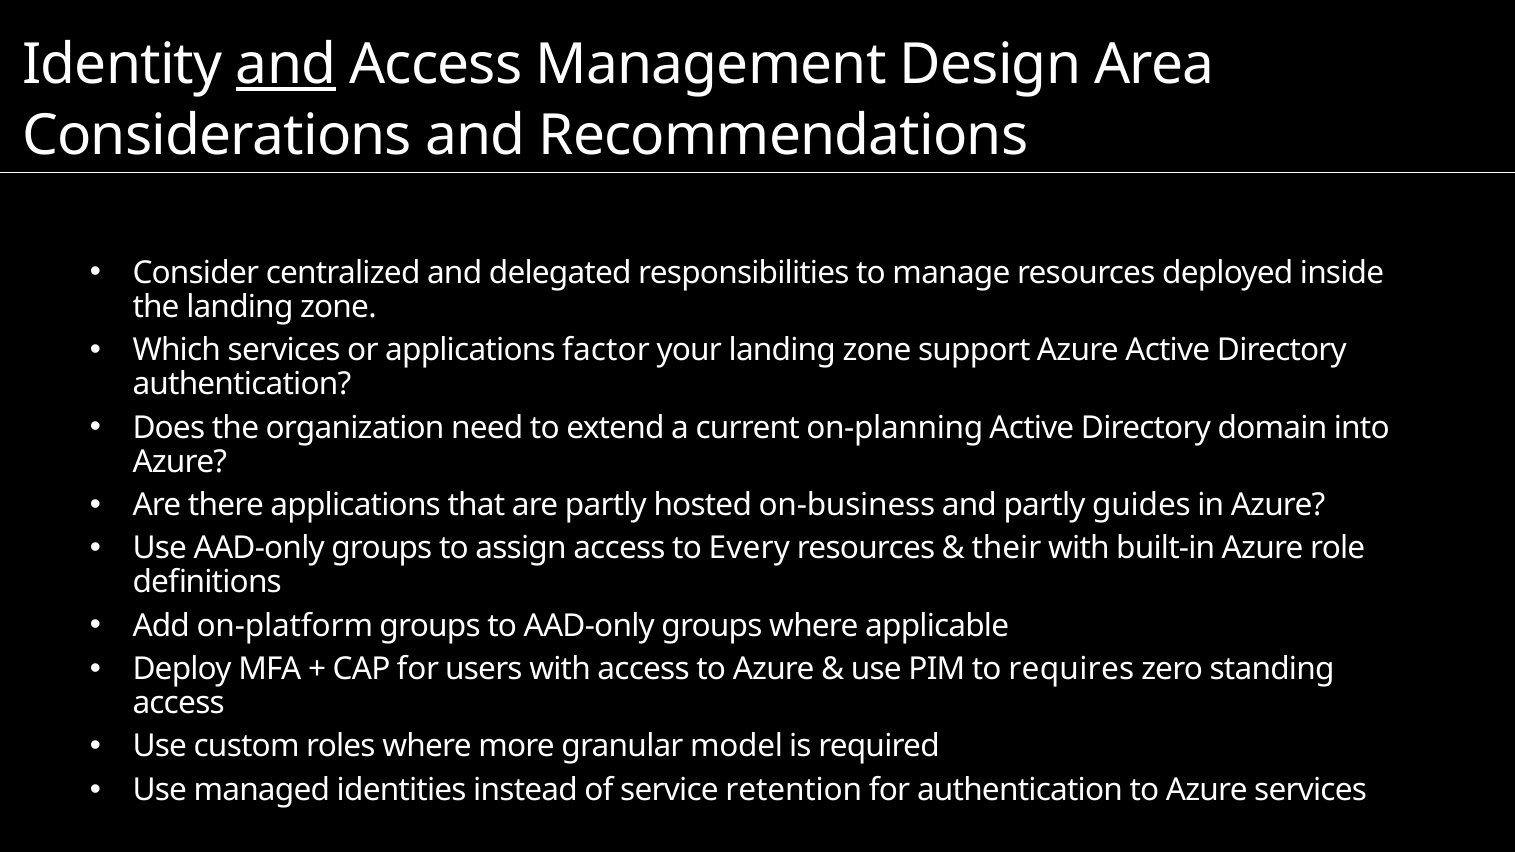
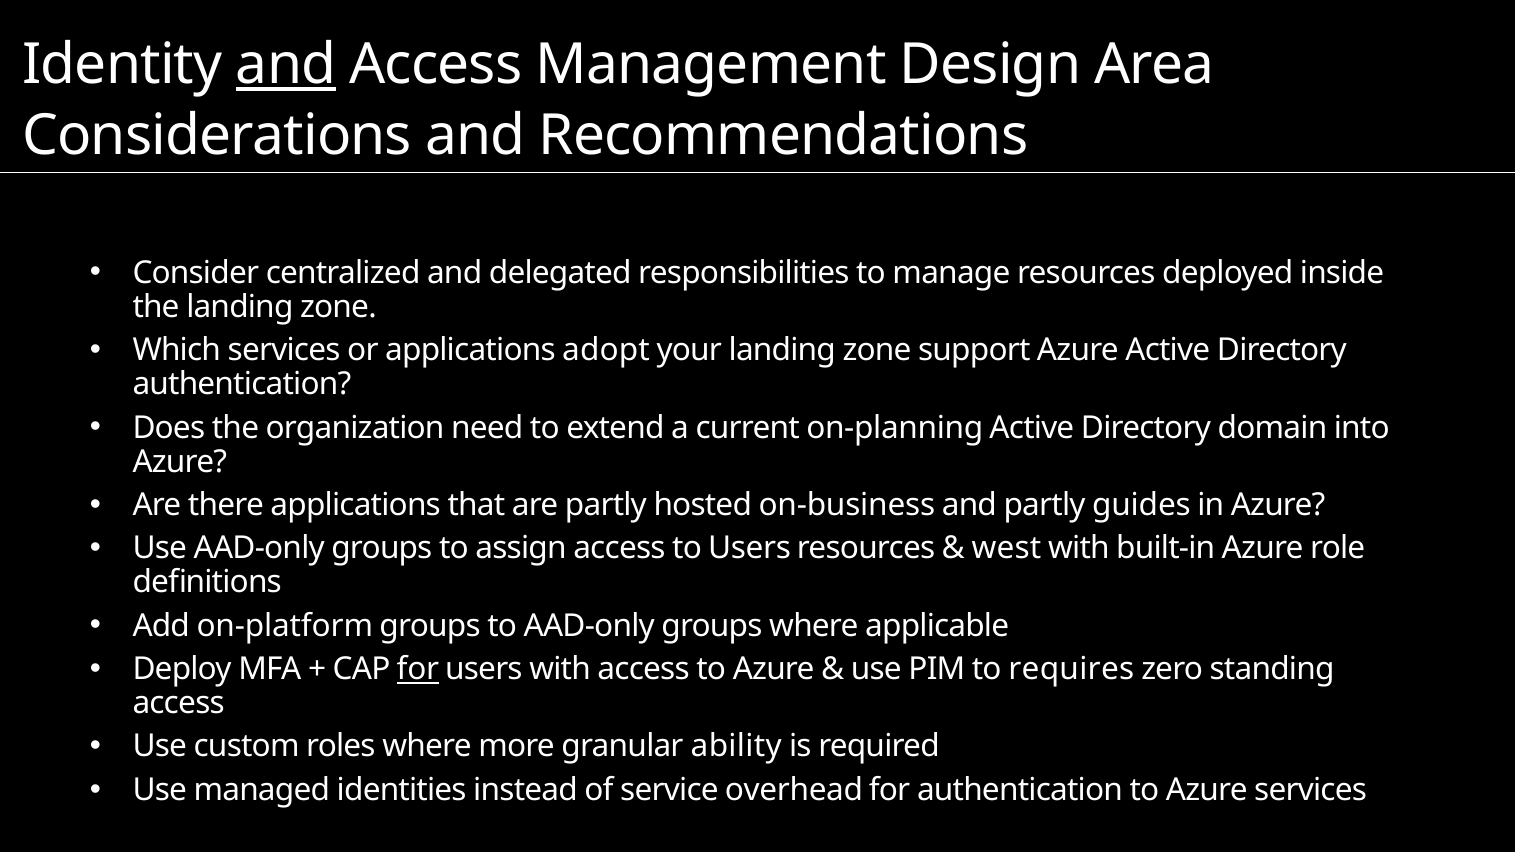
factor: factor -> adopt (606, 350)
to Every: Every -> Users (750, 548)
their: their -> west (1006, 548)
for underline: none -> present (418, 669)
model: model -> ability (736, 747)
retention: retention -> overhead (794, 790)
